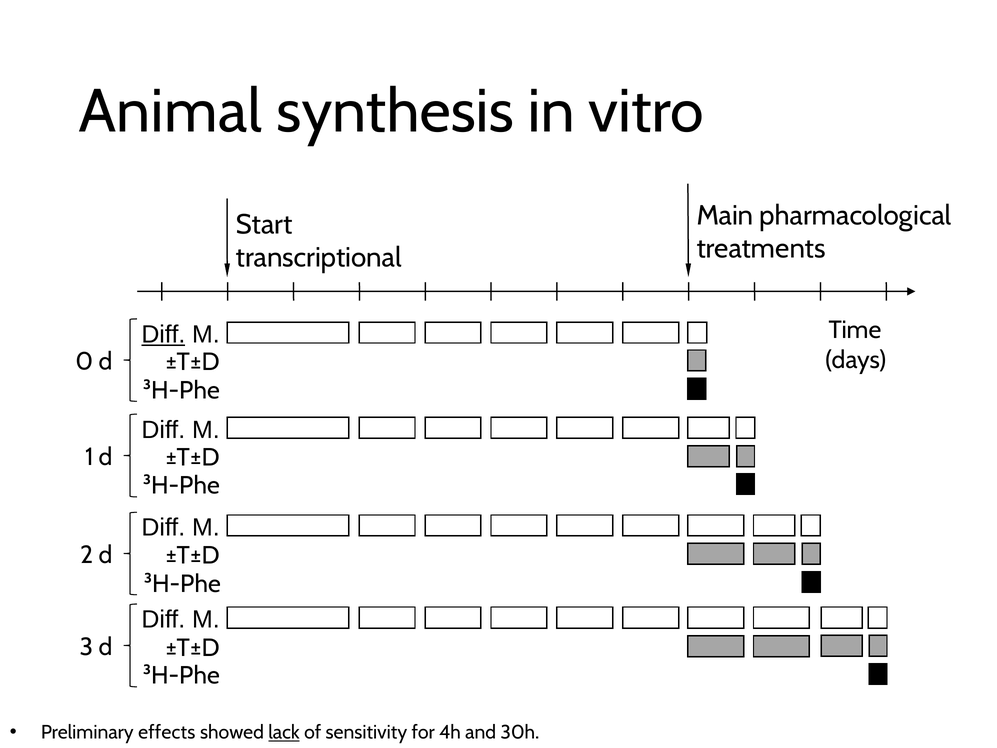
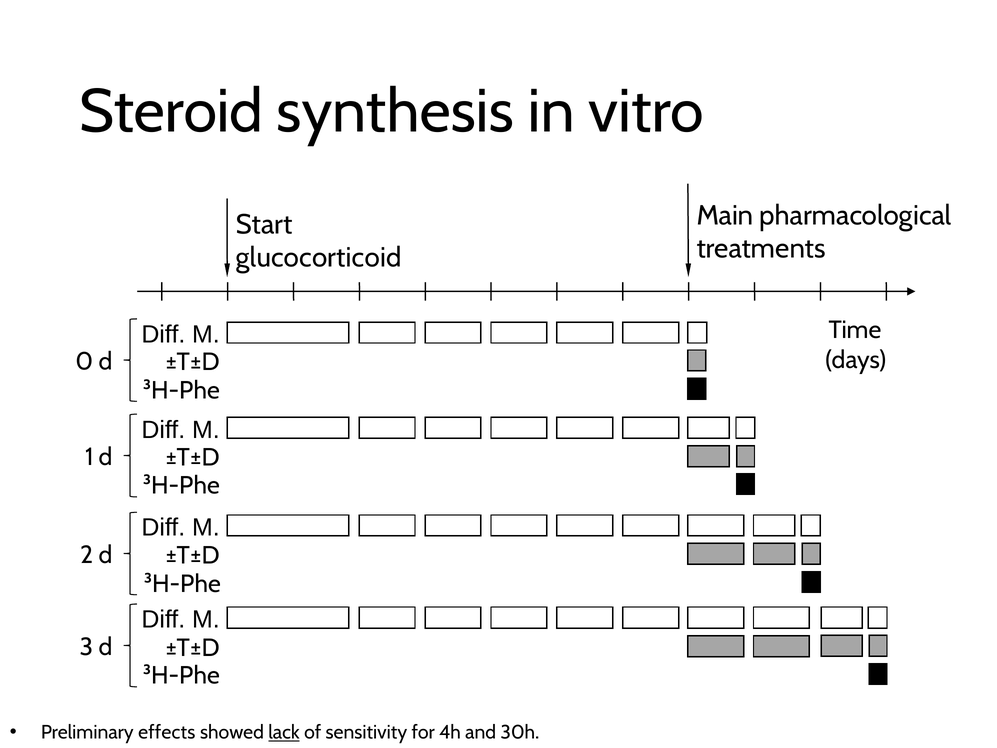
Animal: Animal -> Steroid (171, 112)
transcriptional: transcriptional -> glucocorticoid (319, 258)
Diff underline: present -> none (163, 334)
